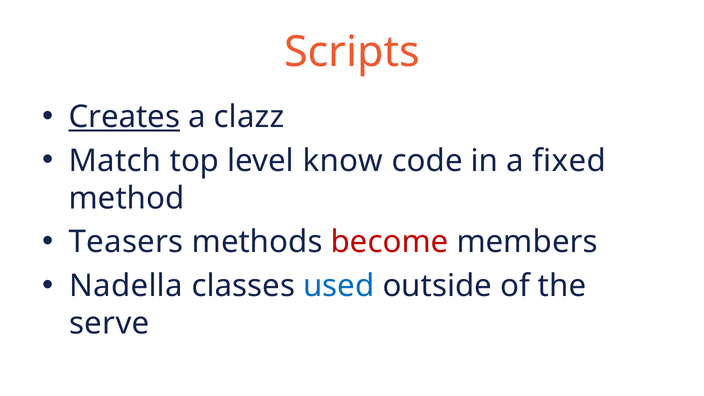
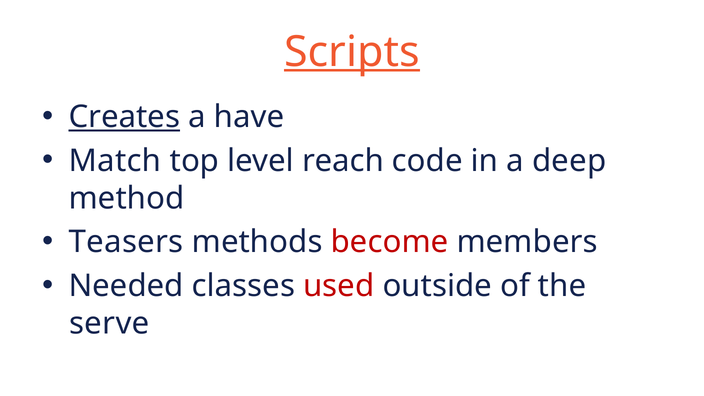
Scripts underline: none -> present (352, 52)
clazz: clazz -> have (249, 117)
know: know -> reach (343, 161)
fixed: fixed -> deep (569, 161)
Nadella: Nadella -> Needed (126, 286)
used colour: blue -> red (339, 286)
